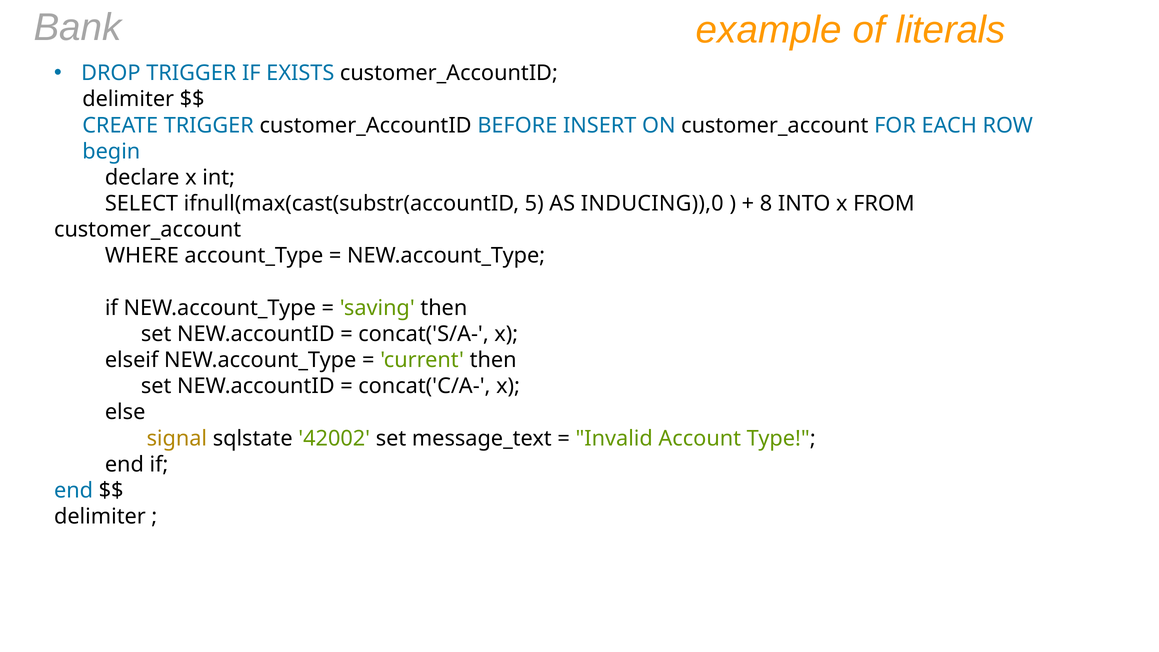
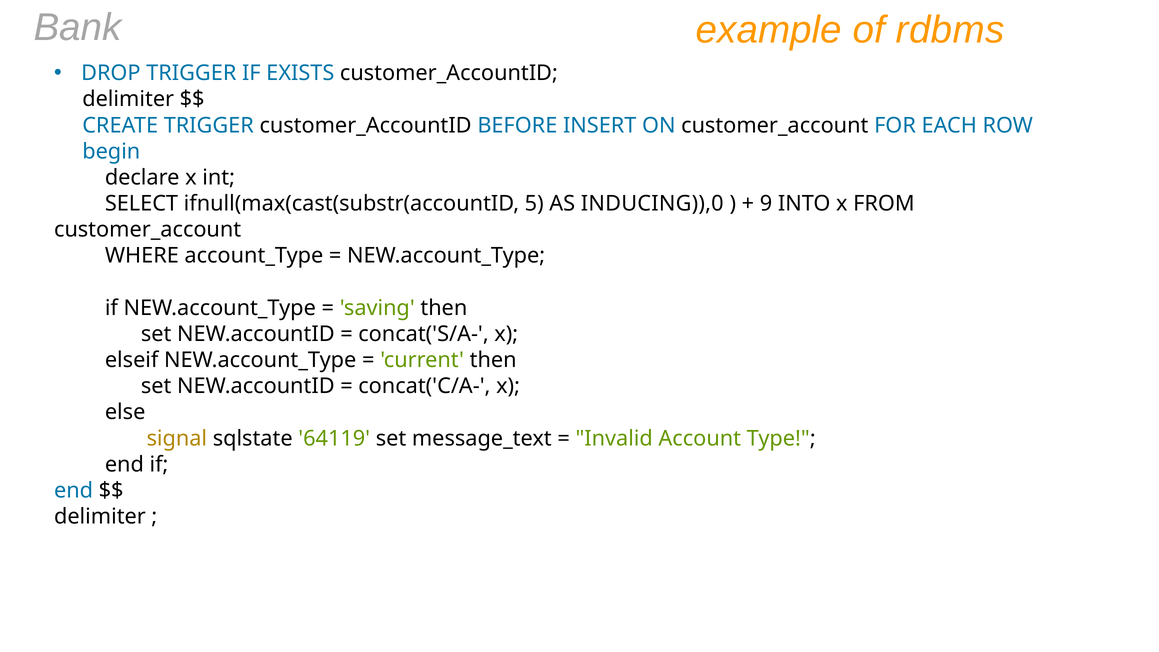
literals: literals -> rdbms (950, 30)
8: 8 -> 9 (766, 204)
42002: 42002 -> 64119 (334, 438)
